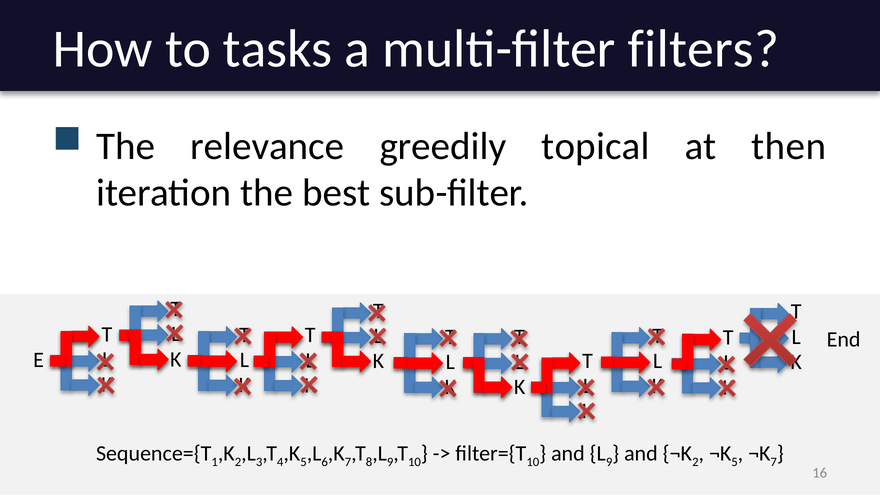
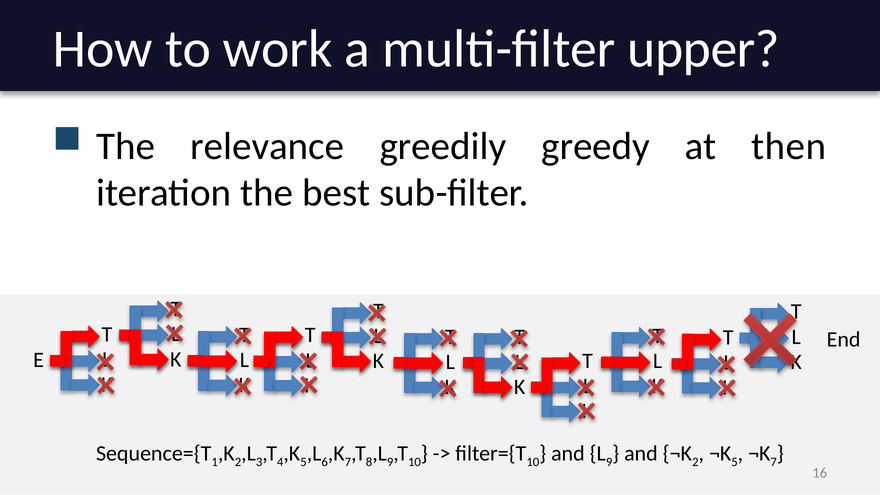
tasks: tasks -> work (278, 49)
filters: filters -> upper (704, 49)
topical: topical -> greedy (596, 146)
